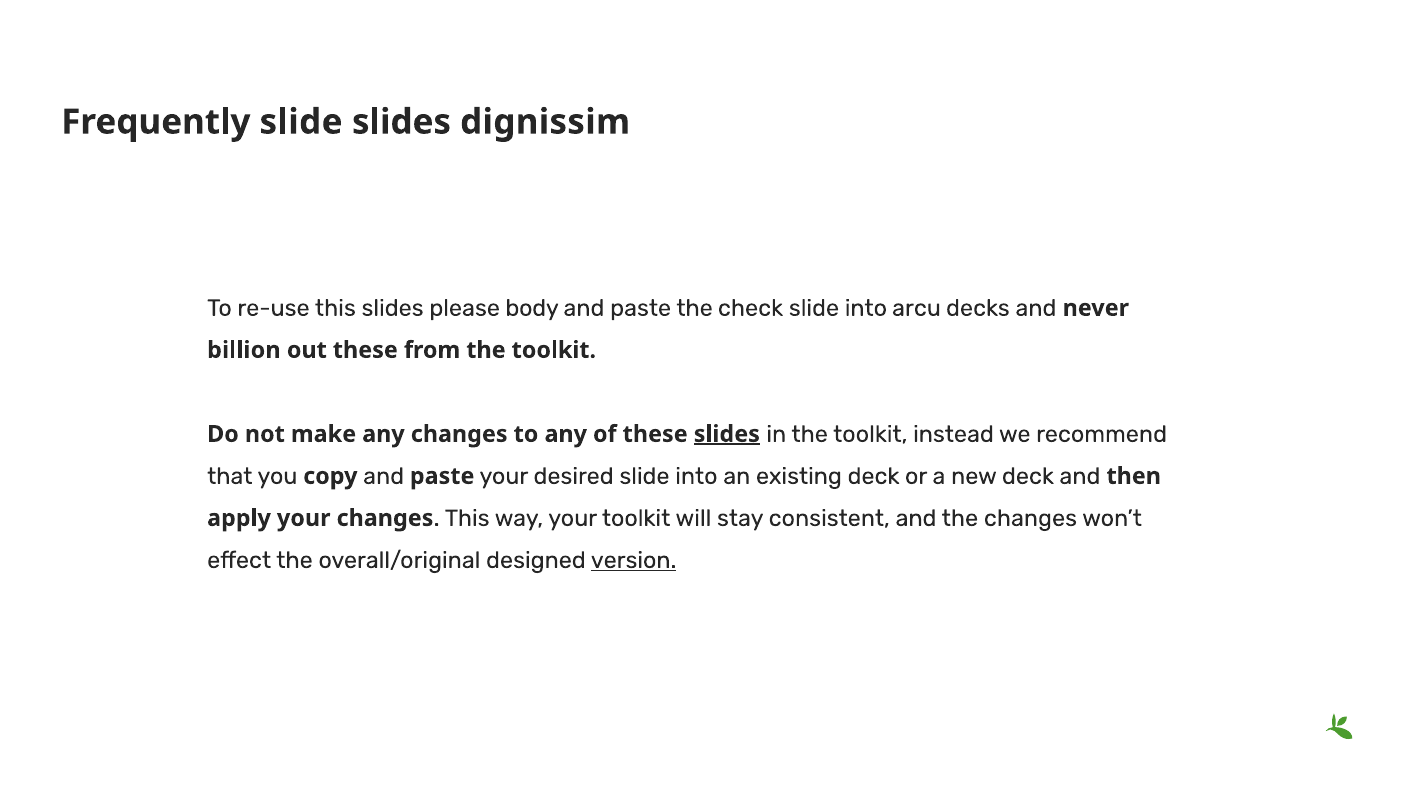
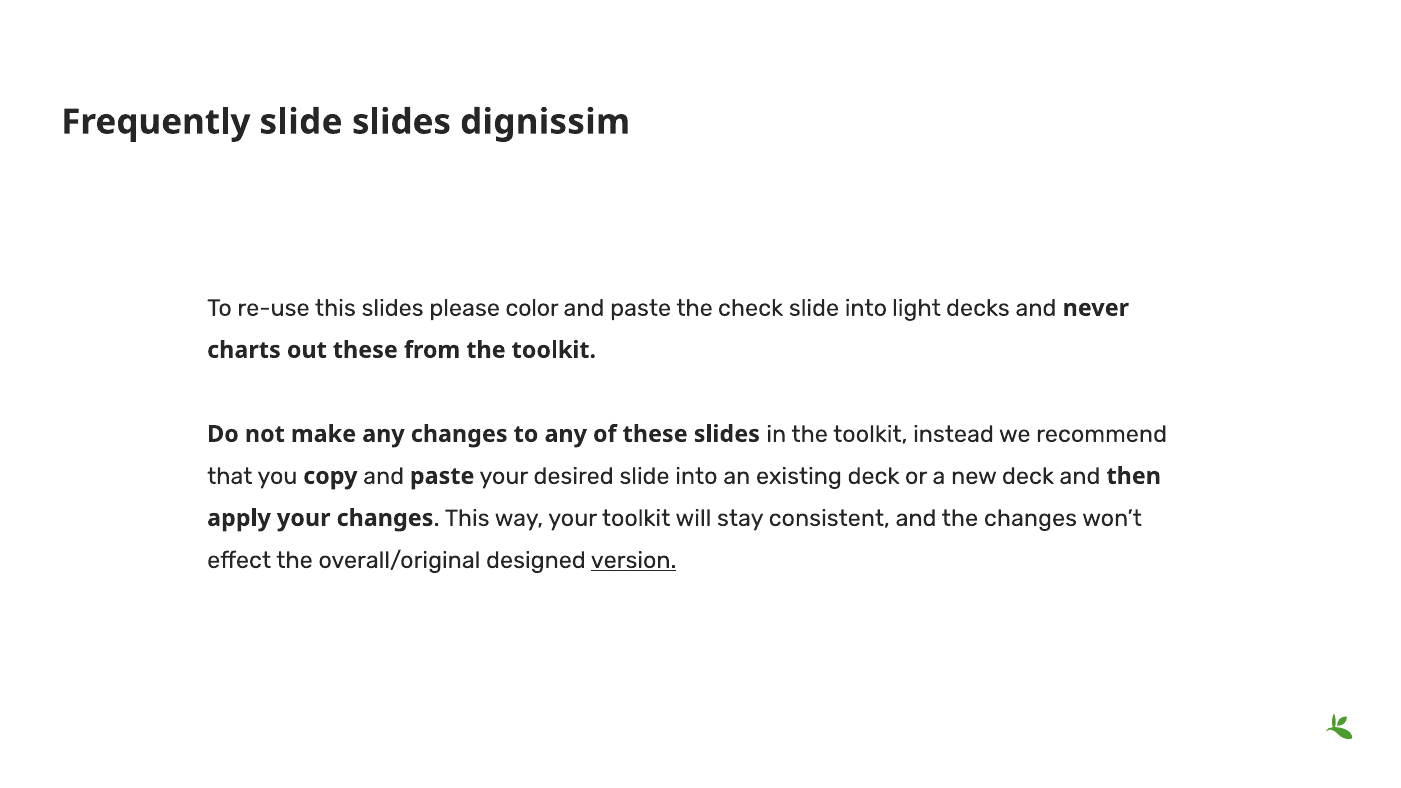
body: body -> color (532, 308)
arcu: arcu -> light (916, 308)
billion: billion -> charts (244, 350)
slides underline: present -> none (727, 434)
